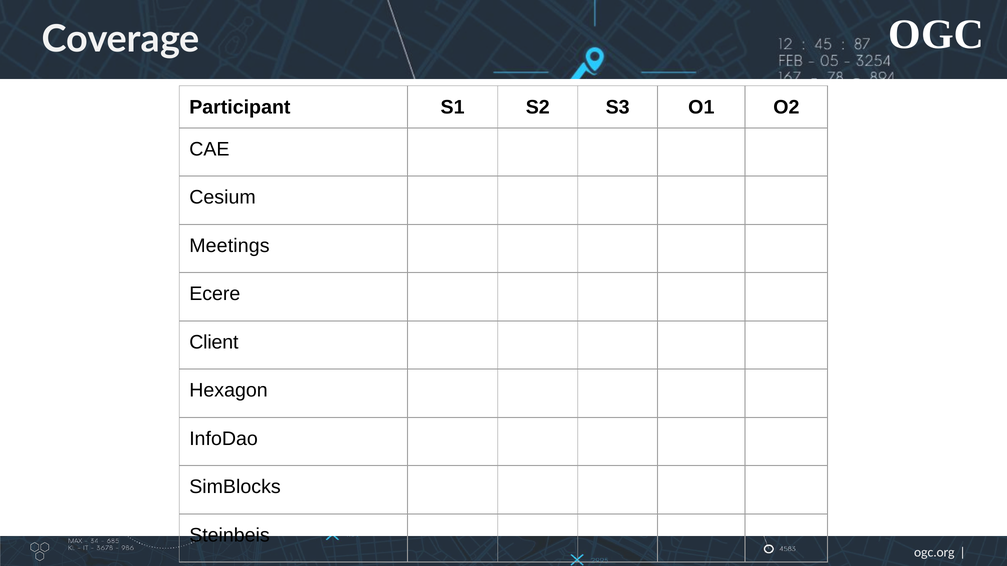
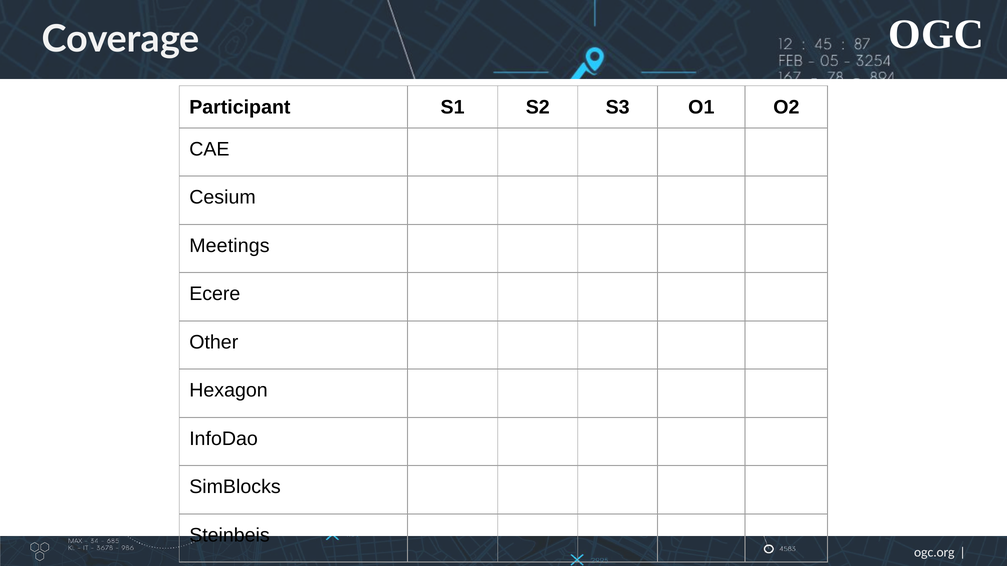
Client: Client -> Other (214, 342)
